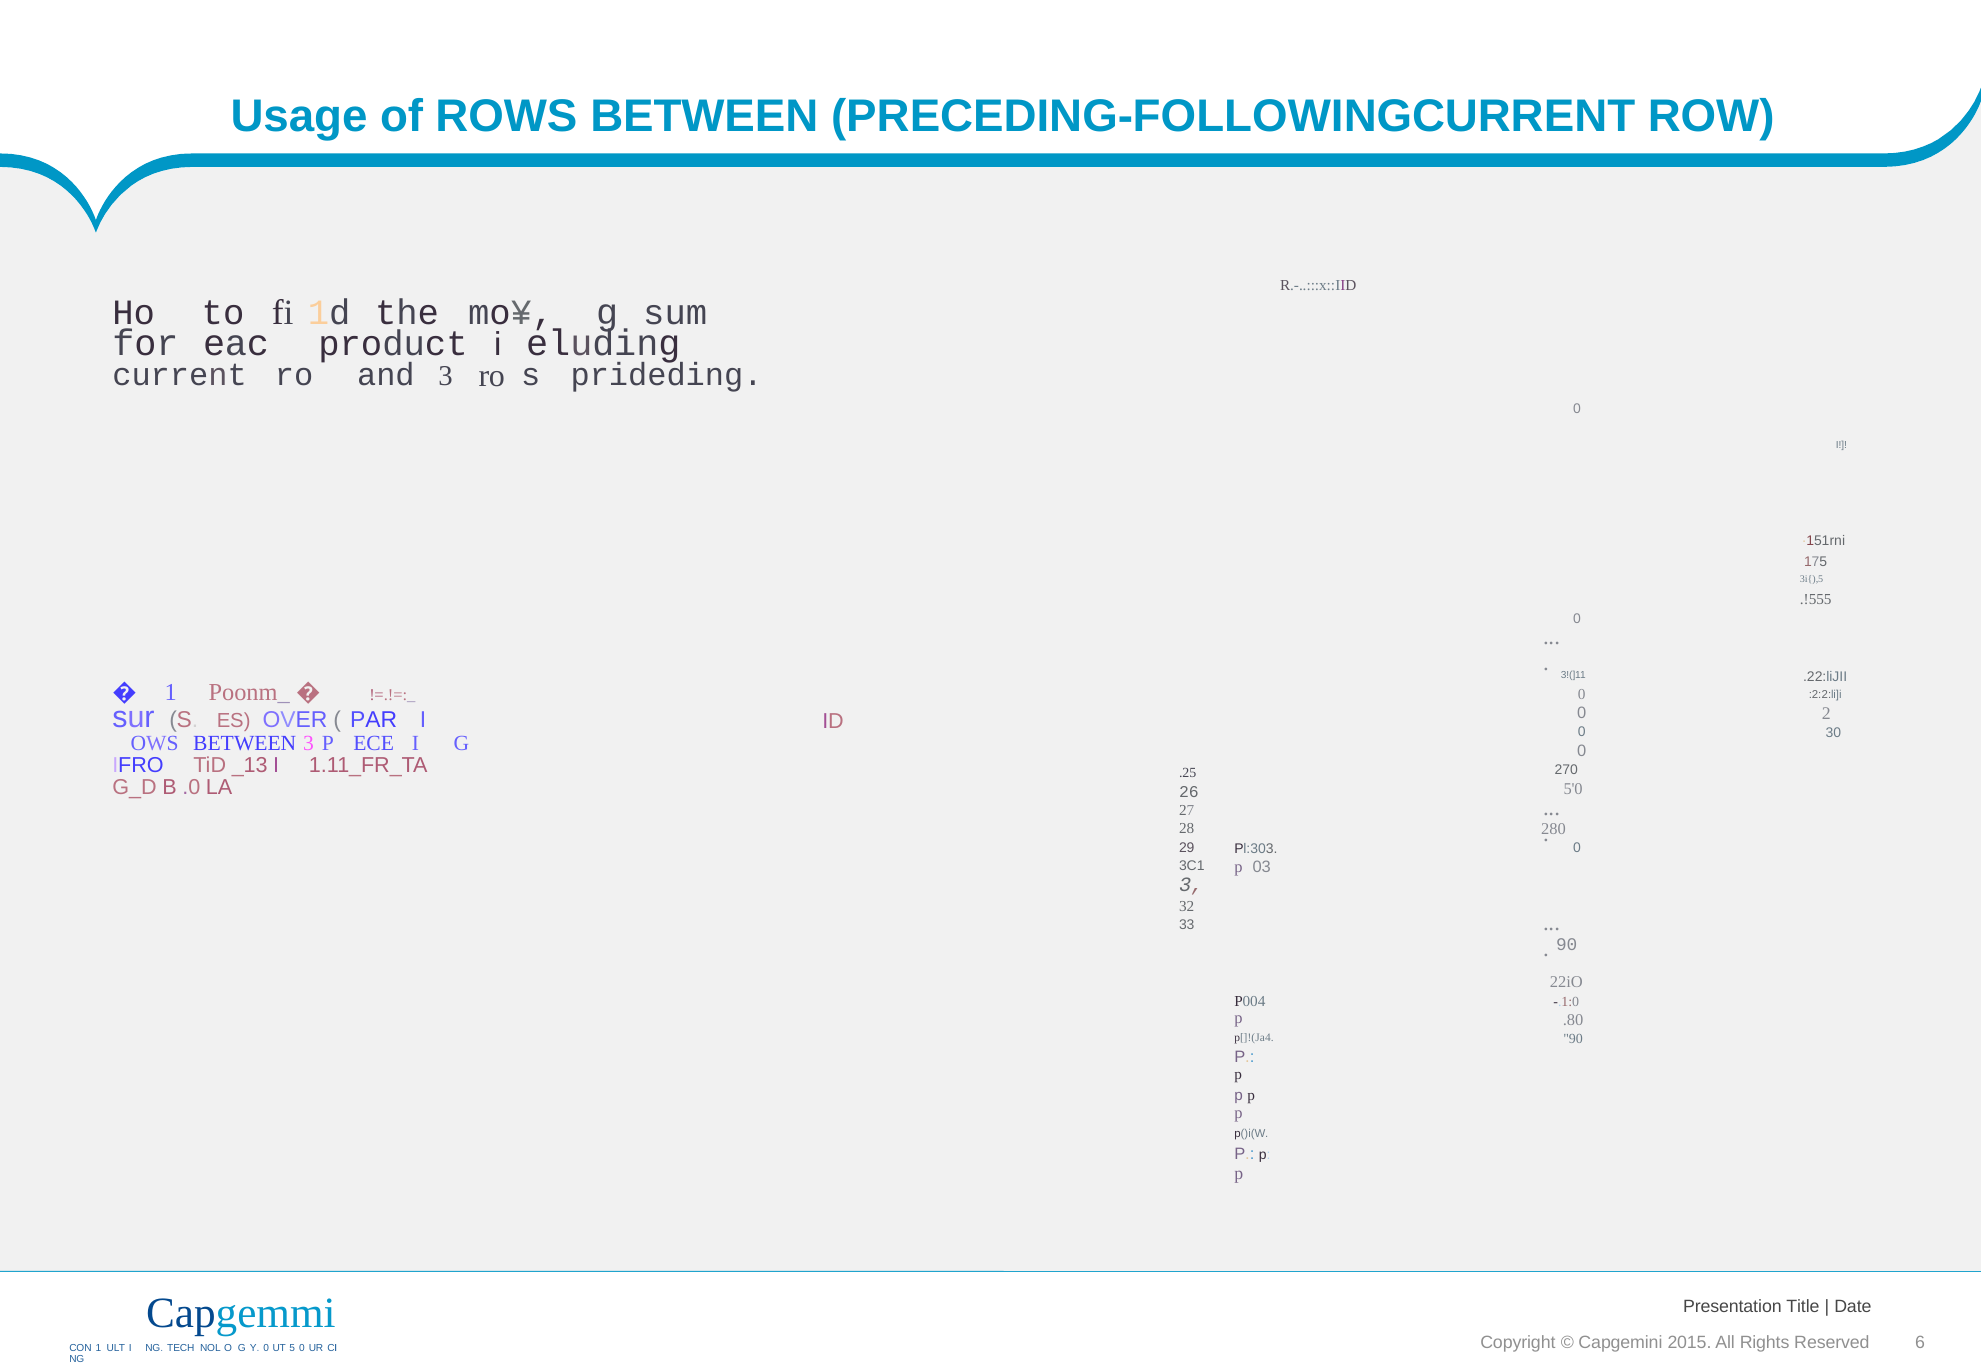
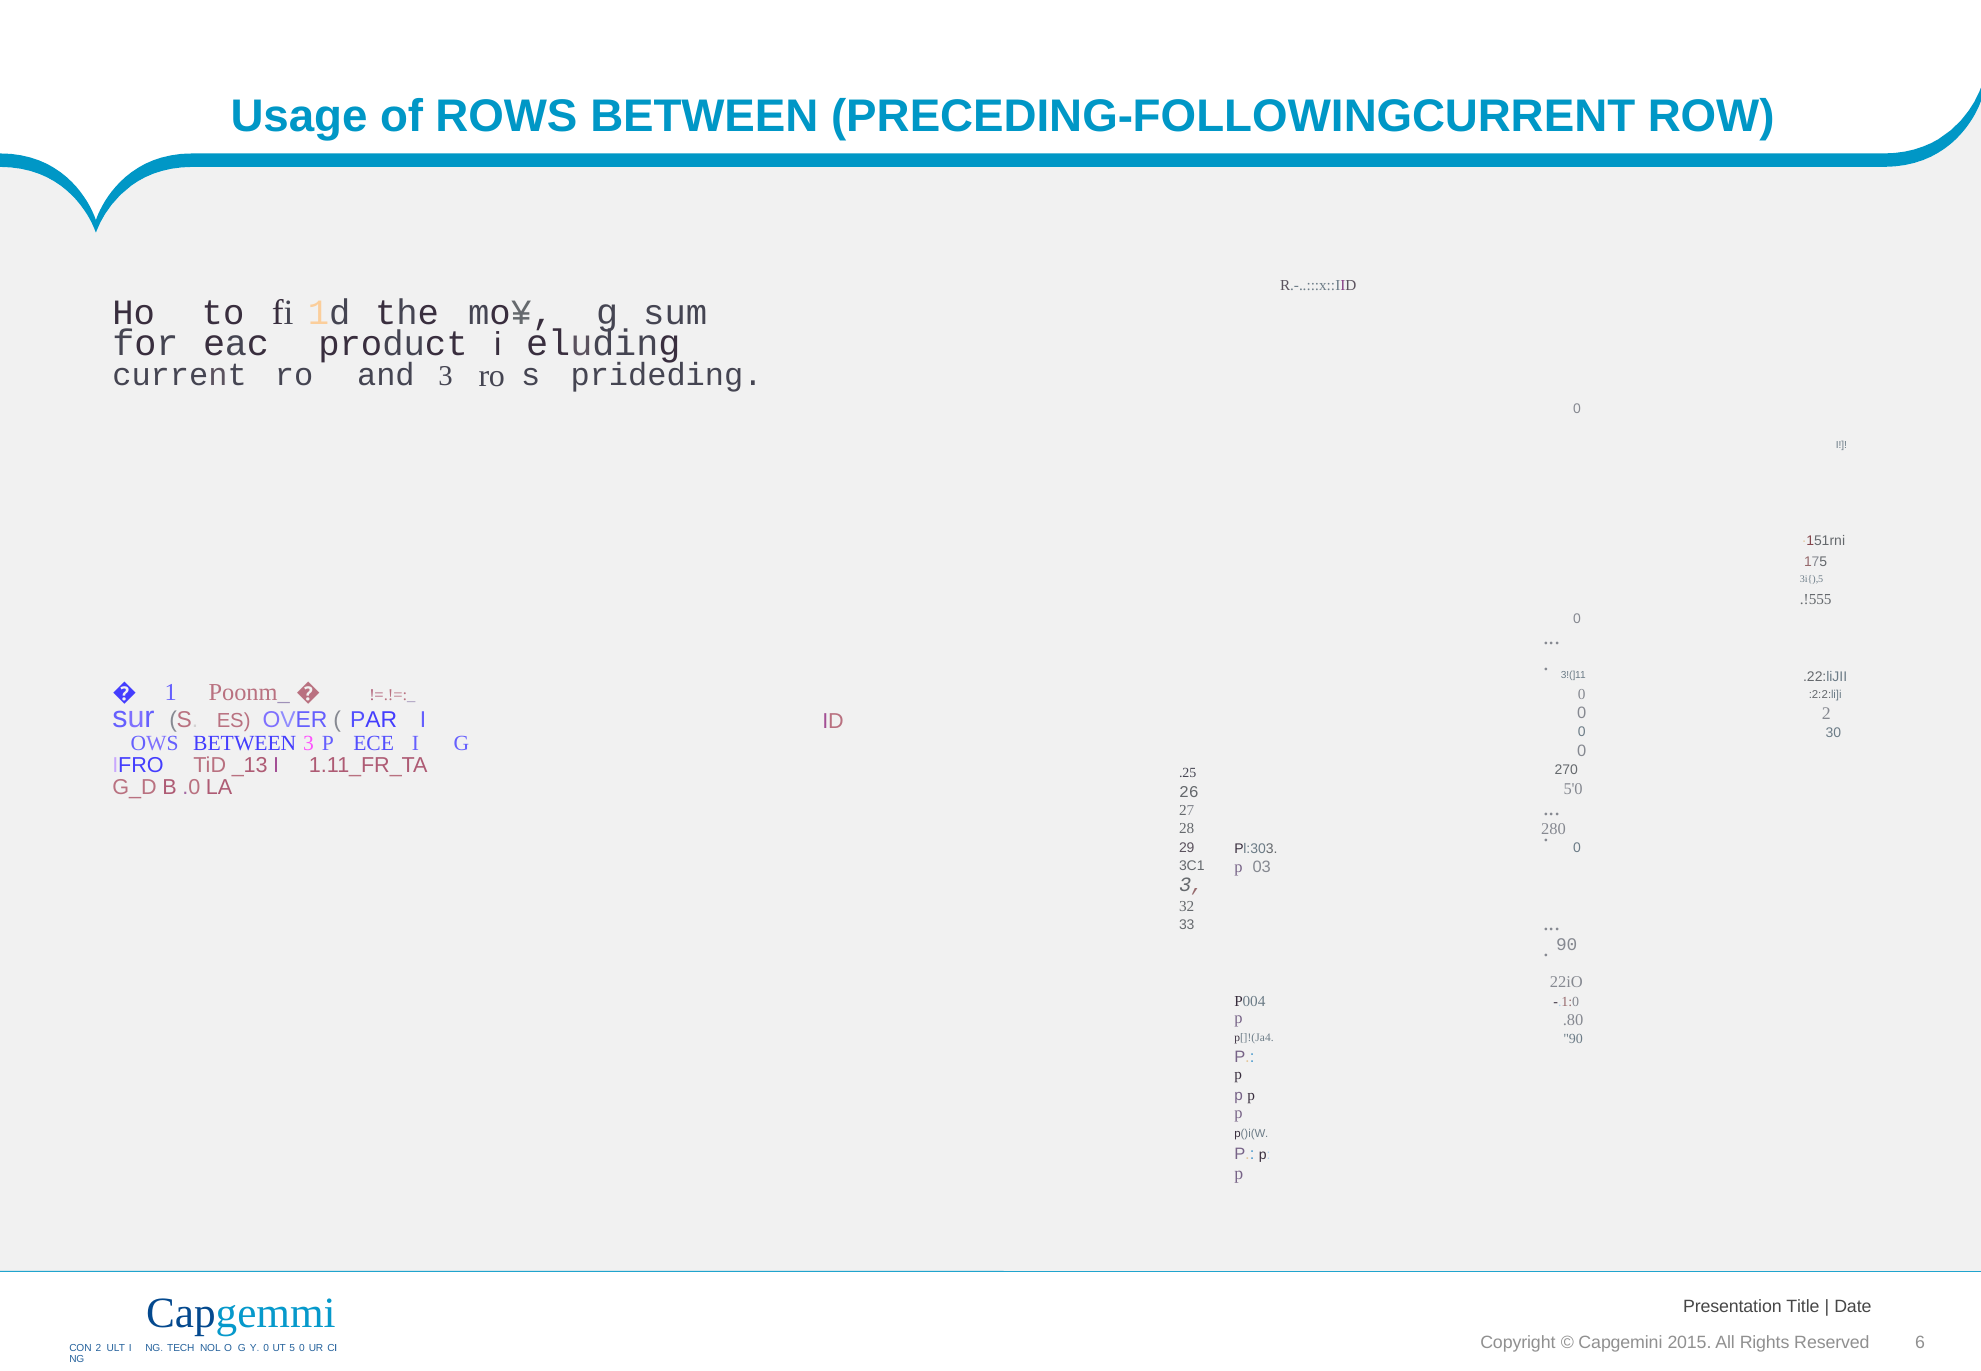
CON 1: 1 -> 2 (98, 1348)
